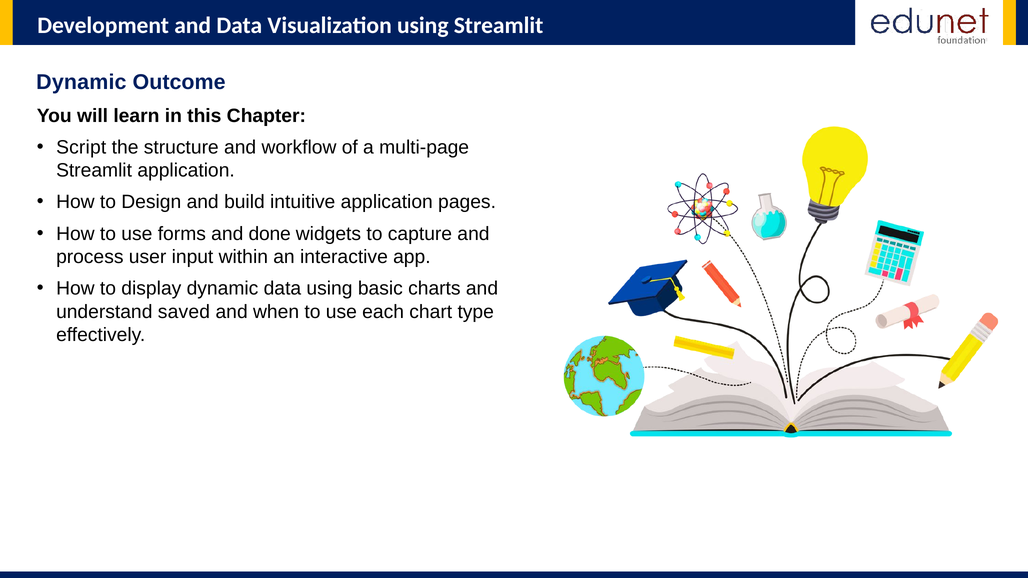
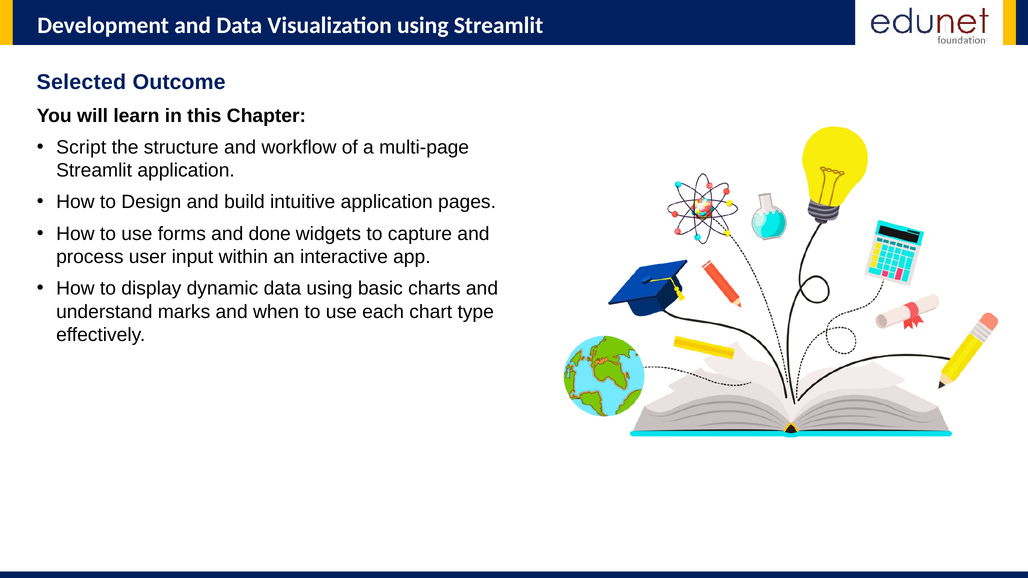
Dynamic: Dynamic -> Selected (81, 82)
saved: saved -> marks (184, 312)
